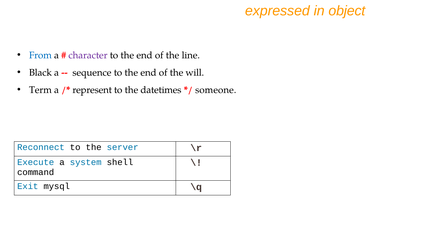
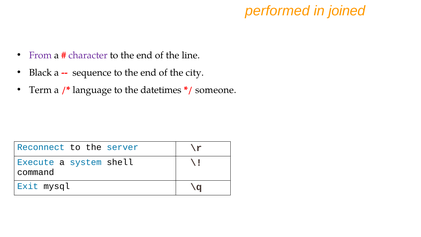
expressed: expressed -> performed (277, 11)
object: object -> joined (347, 11)
From colour: blue -> purple (40, 55)
will: will -> city (195, 72)
represent: represent -> language (92, 90)
